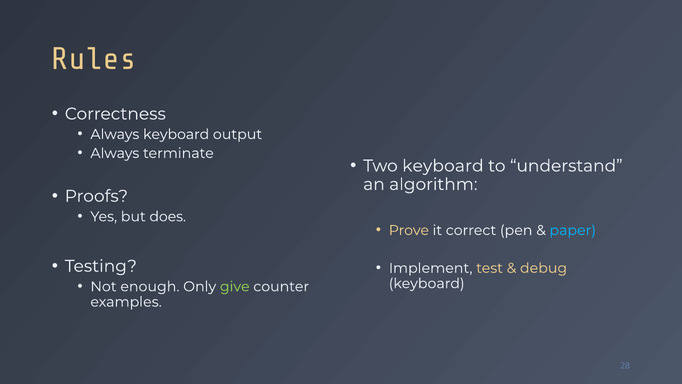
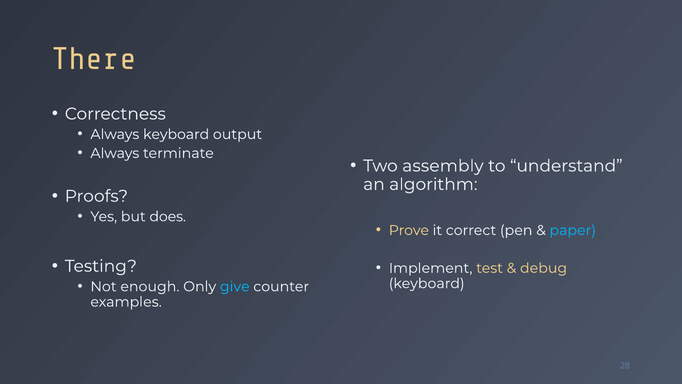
Rules: Rules -> There (94, 59)
Two keyboard: keyboard -> assembly (443, 166)
give colour: light green -> light blue (235, 286)
